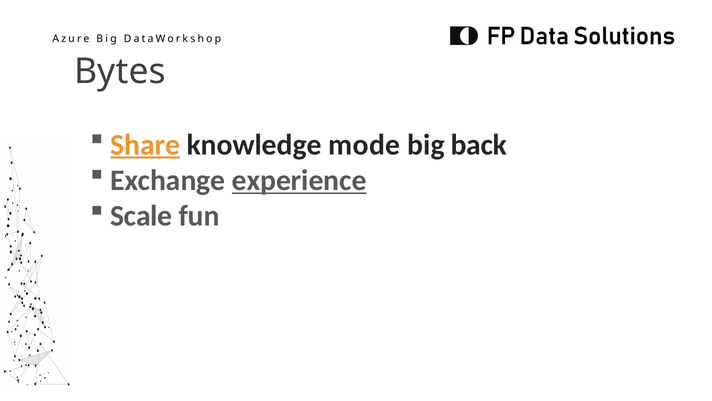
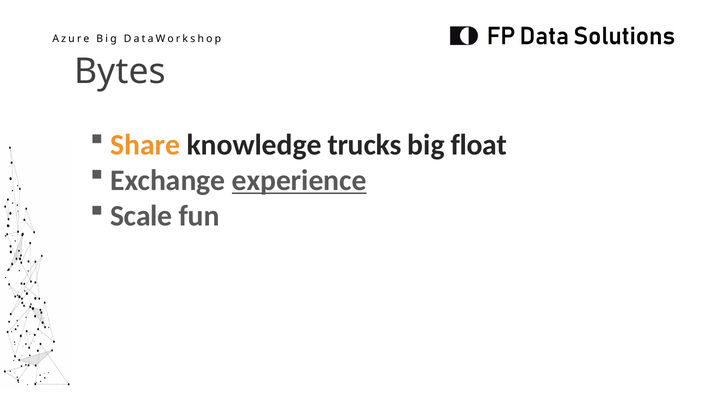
Share underline: present -> none (145, 145)
mode: mode -> trucks (365, 145)
back: back -> float (479, 145)
